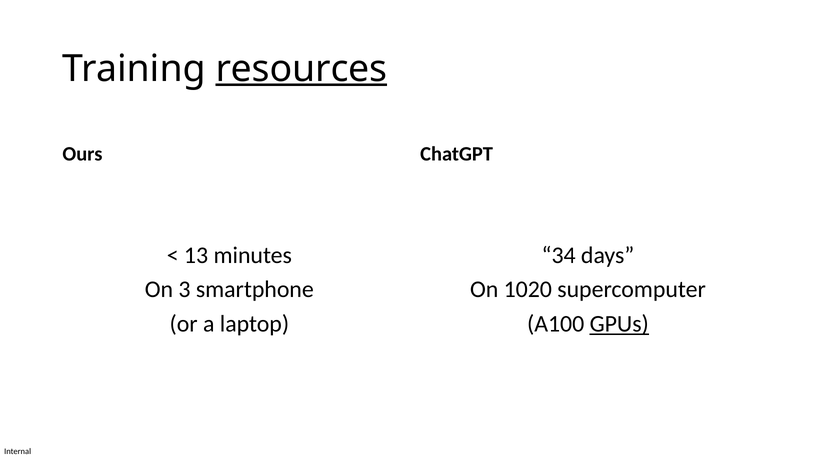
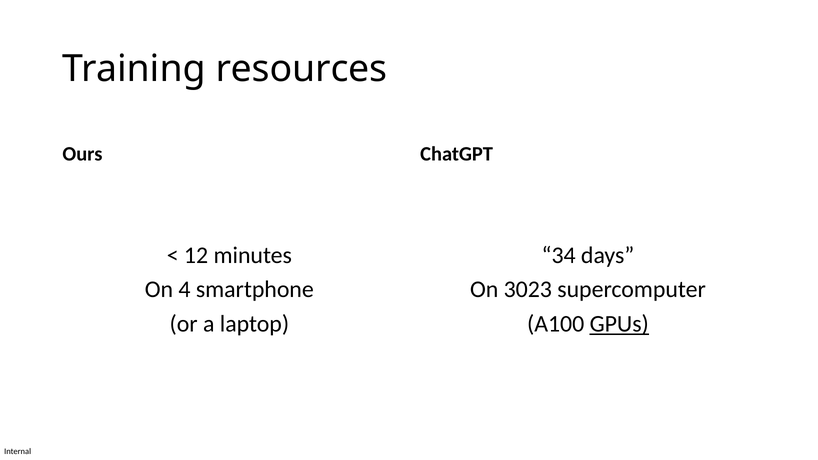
resources underline: present -> none (301, 69)
13: 13 -> 12 (196, 255)
3: 3 -> 4 (184, 290)
1020: 1020 -> 3023 (528, 290)
